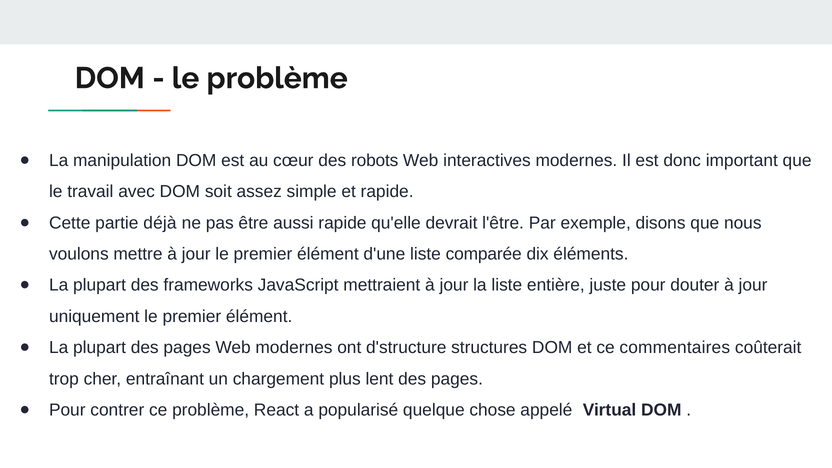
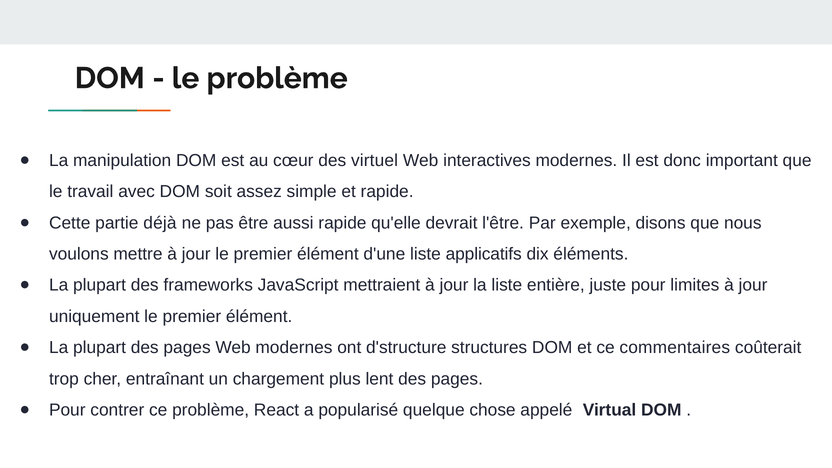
robots: robots -> virtuel (375, 161)
comparée: comparée -> applicatifs (484, 254)
douter: douter -> limites (695, 285)
